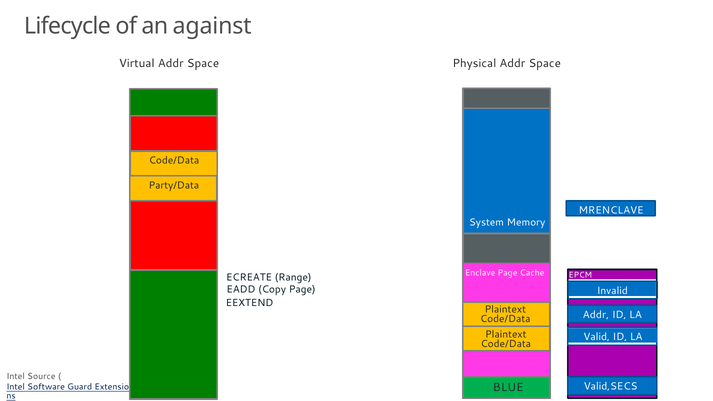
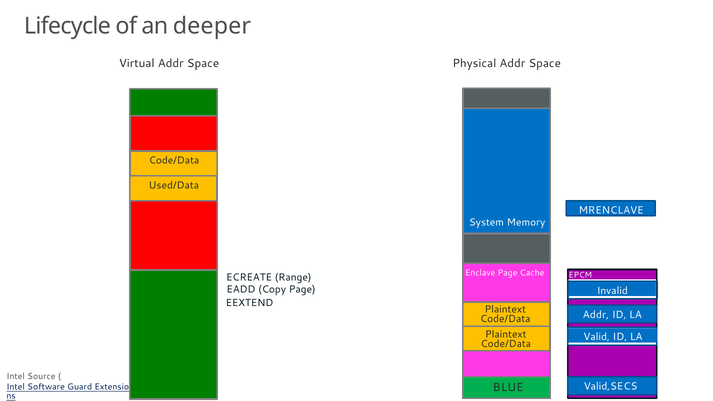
against: against -> deeper (212, 26)
Party/Data: Party/Data -> Used/Data (174, 185)
